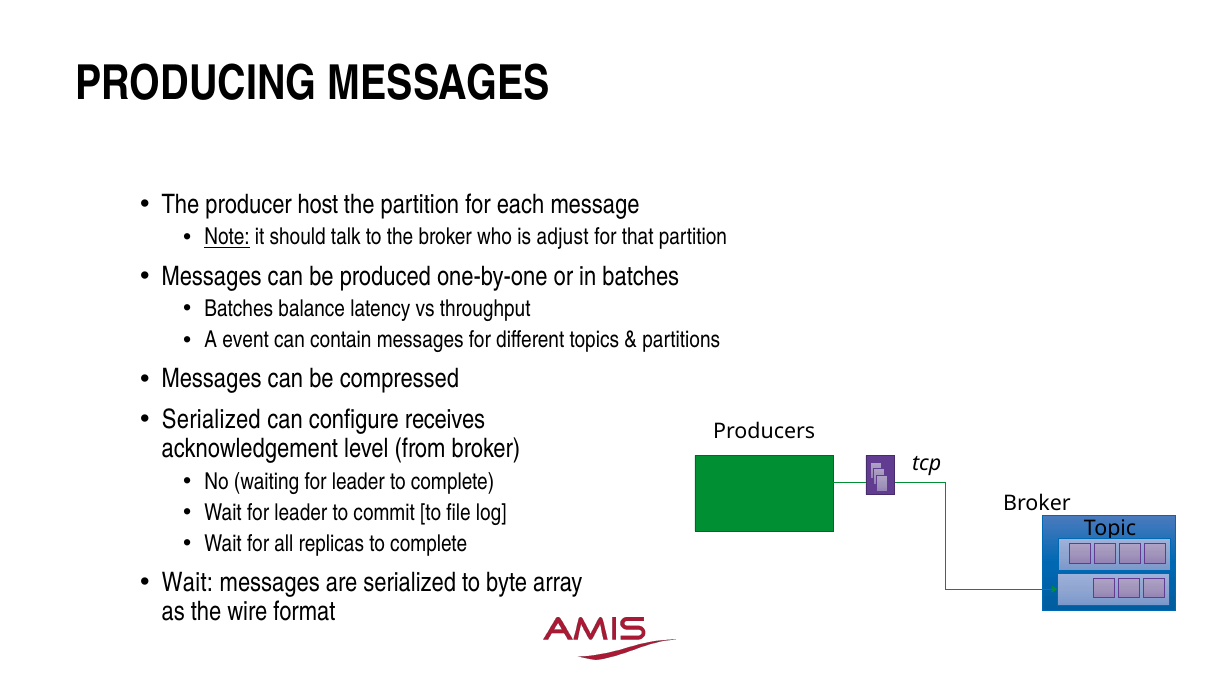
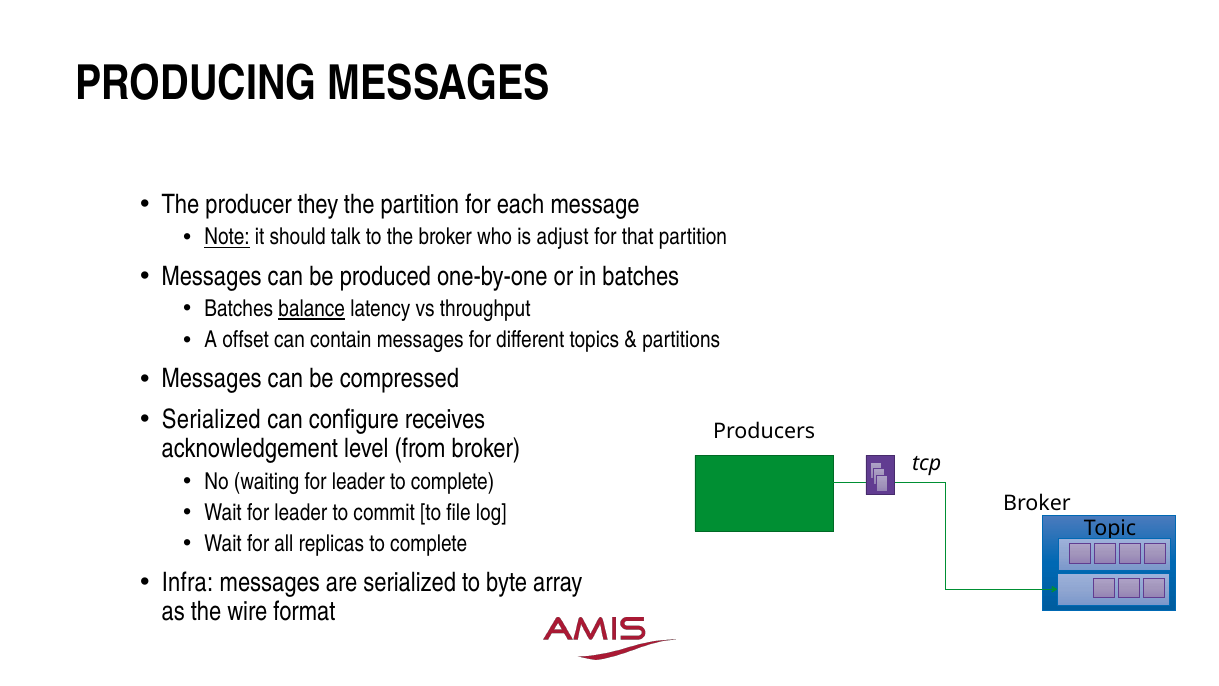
host: host -> they (318, 204)
balance underline: none -> present (312, 309)
event: event -> offset (246, 340)
Wait: Wait -> Infra (187, 582)
